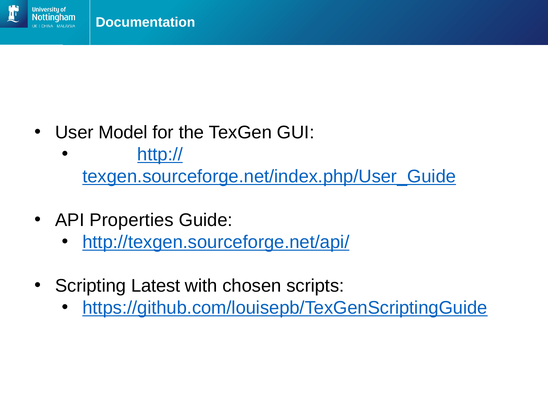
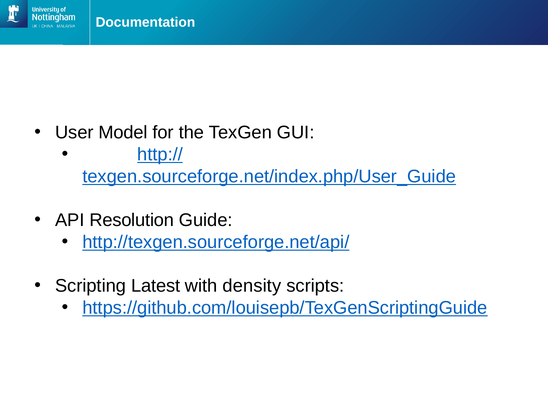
Properties: Properties -> Resolution (132, 220)
chosen: chosen -> density (252, 286)
